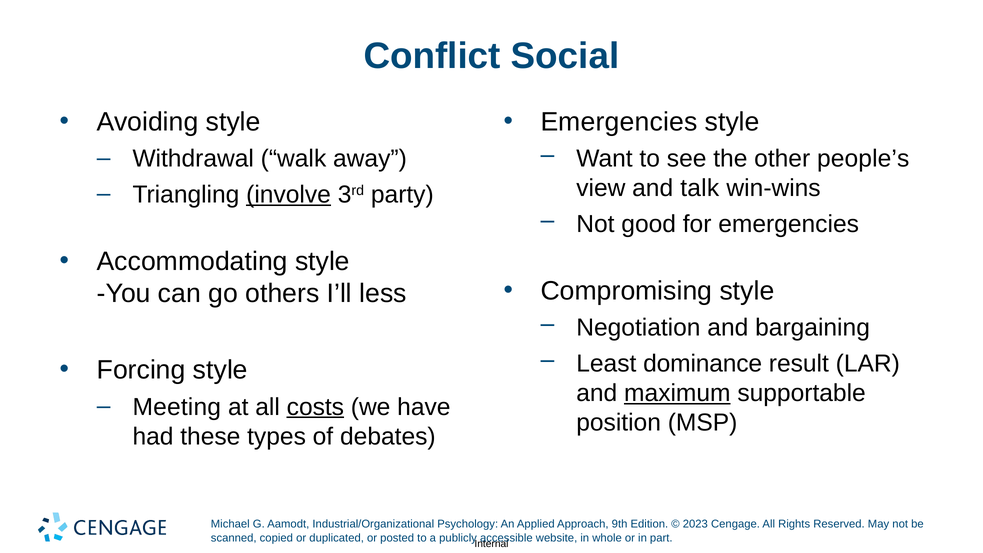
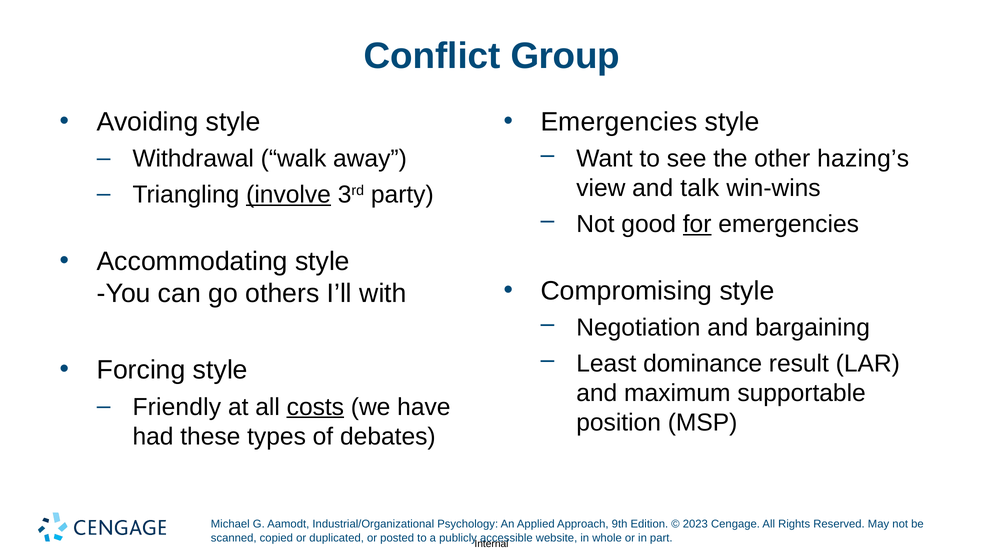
Social: Social -> Group (565, 56)
people’s: people’s -> hazing’s (863, 159)
for underline: none -> present (697, 224)
less: less -> with (383, 293)
maximum underline: present -> none (677, 393)
Meeting: Meeting -> Friendly (177, 407)
